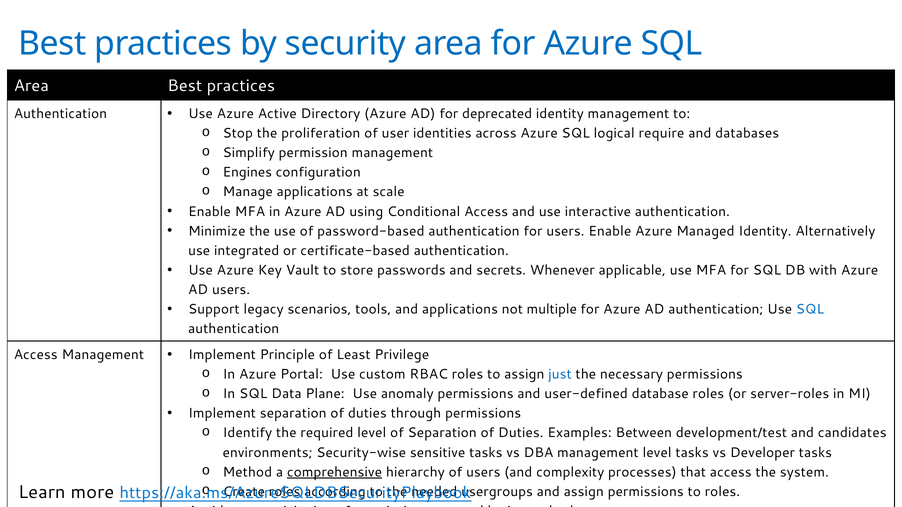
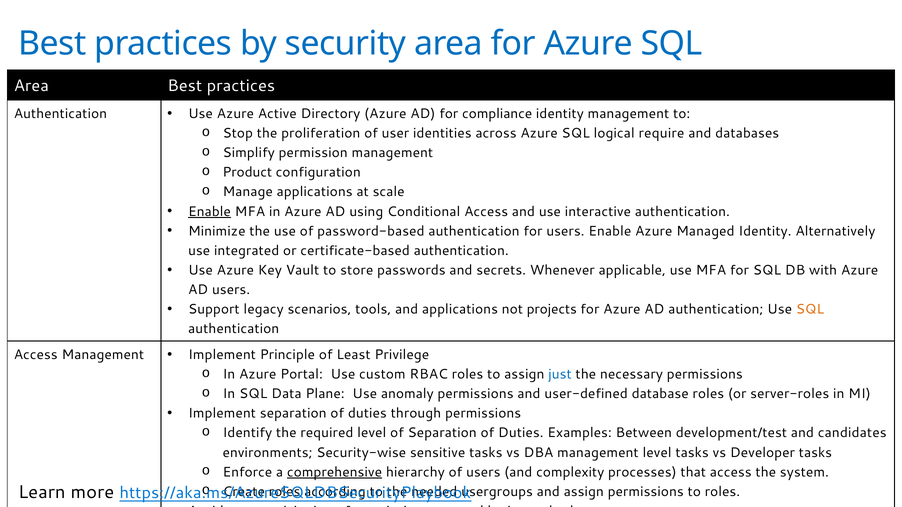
deprecated: deprecated -> compliance (497, 114)
Engines: Engines -> Product (247, 173)
Enable underline: none -> present (209, 212)
multiple: multiple -> projects (552, 309)
SQL colour: blue -> orange (810, 309)
Method: Method -> Enforce (247, 472)
